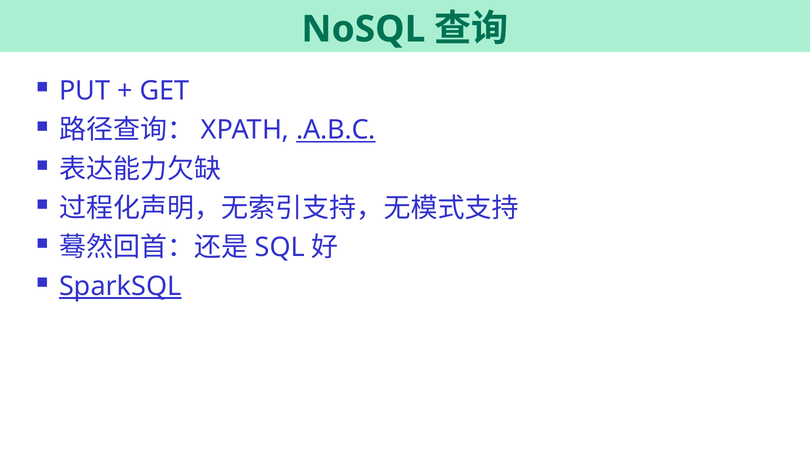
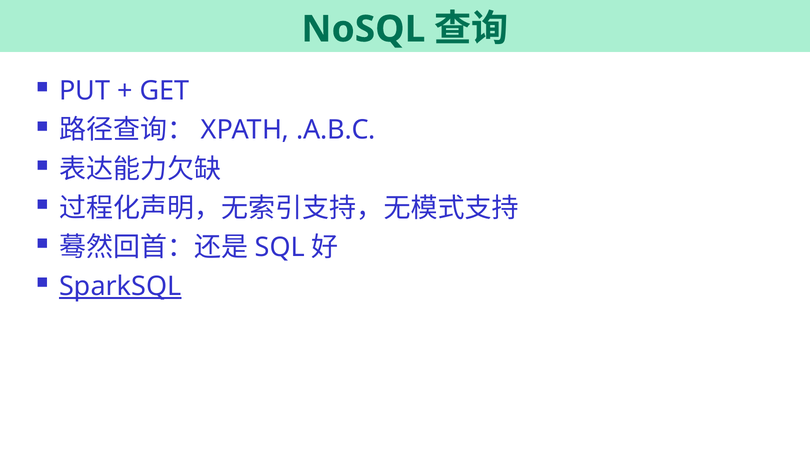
.A.B.C underline: present -> none (336, 130)
